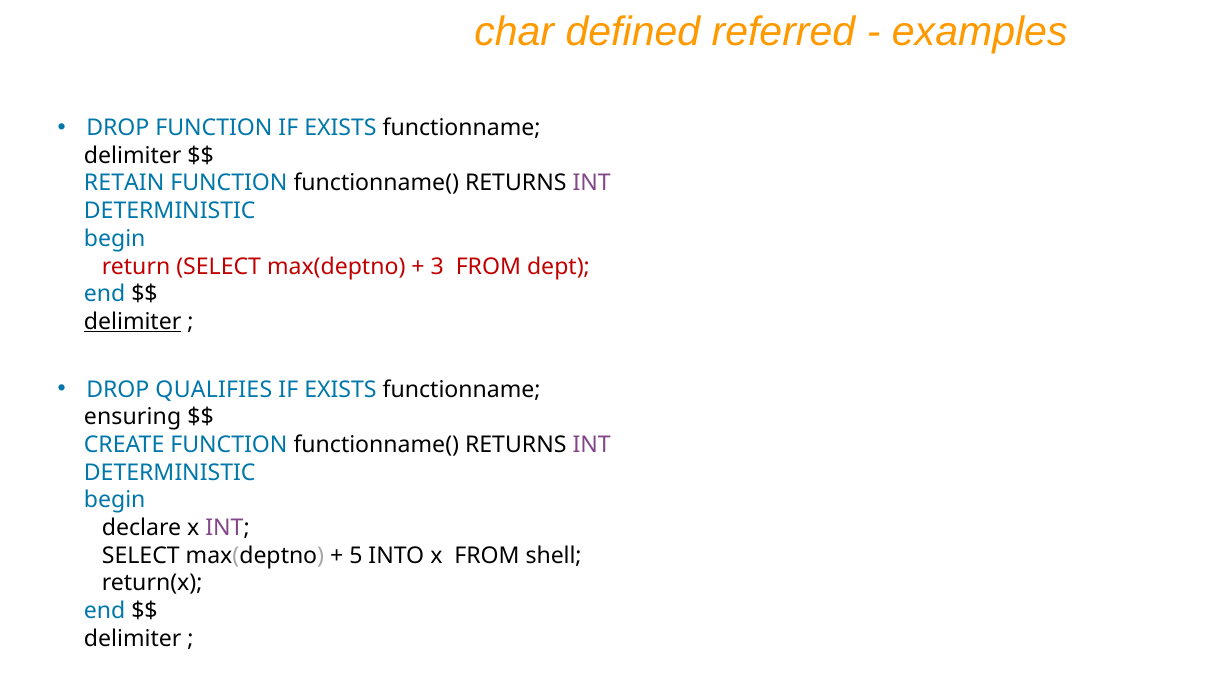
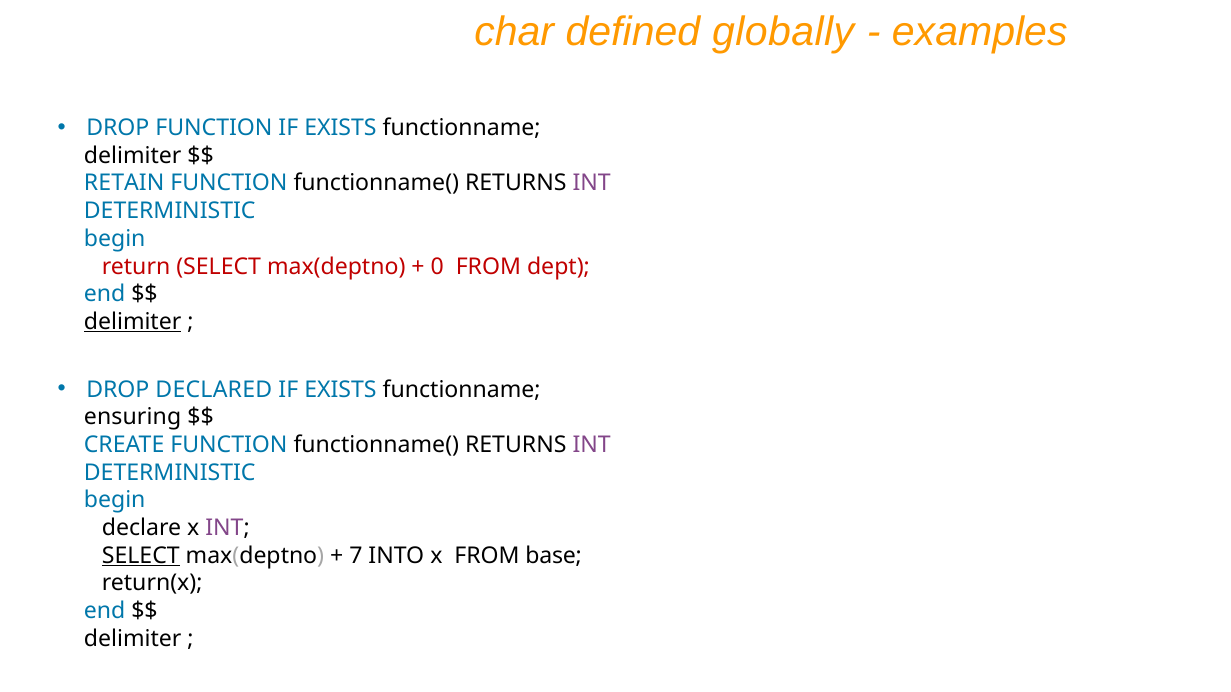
referred: referred -> globally (783, 32)
3: 3 -> 0 (437, 267)
QUALIFIES: QUALIFIES -> DECLARED (214, 390)
SELECT underline: none -> present (141, 556)
5: 5 -> 7 (356, 556)
shell: shell -> base (554, 556)
